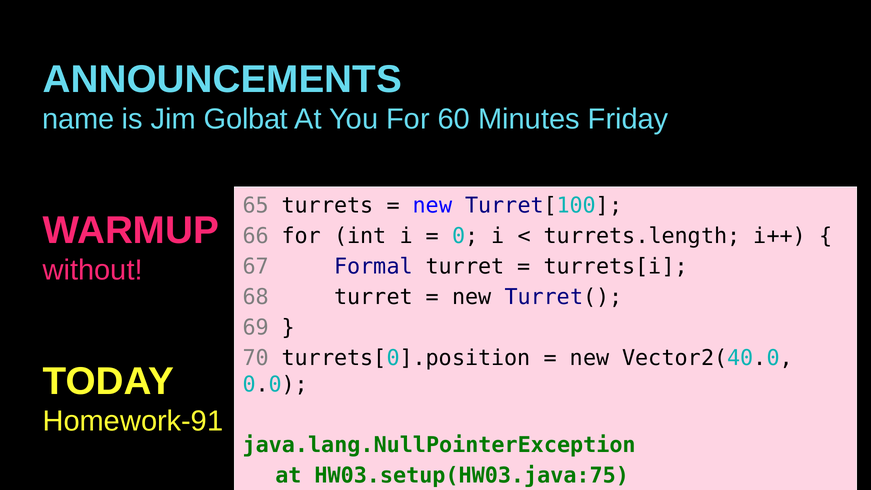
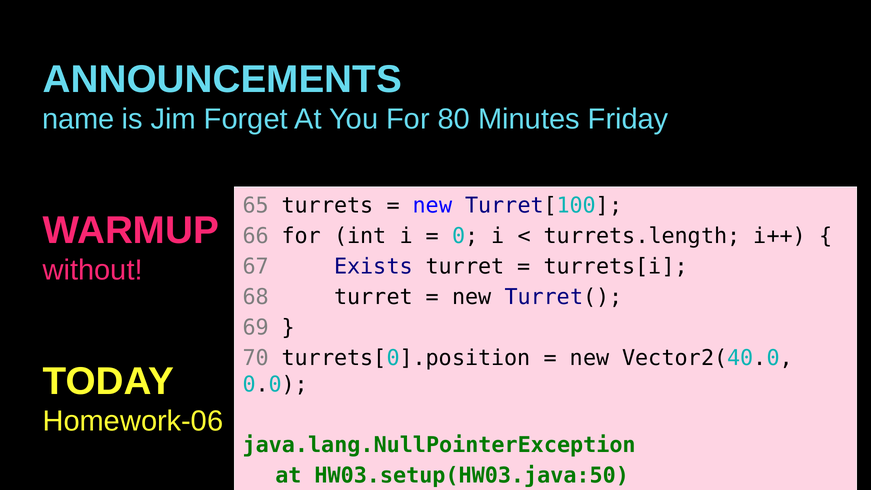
Golbat: Golbat -> Forget (246, 119)
60: 60 -> 80 (454, 119)
Formal: Formal -> Exists (373, 267)
Homework-91: Homework-91 -> Homework-06 (133, 421)
HW03.setup(HW03.java:75: HW03.setup(HW03.java:75 -> HW03.setup(HW03.java:50 (472, 476)
